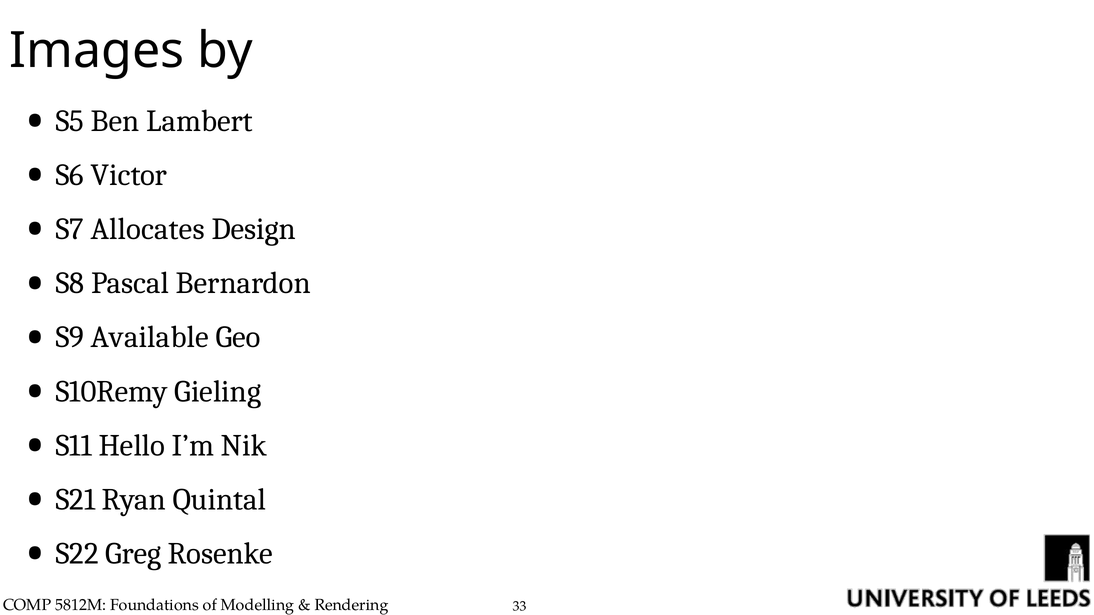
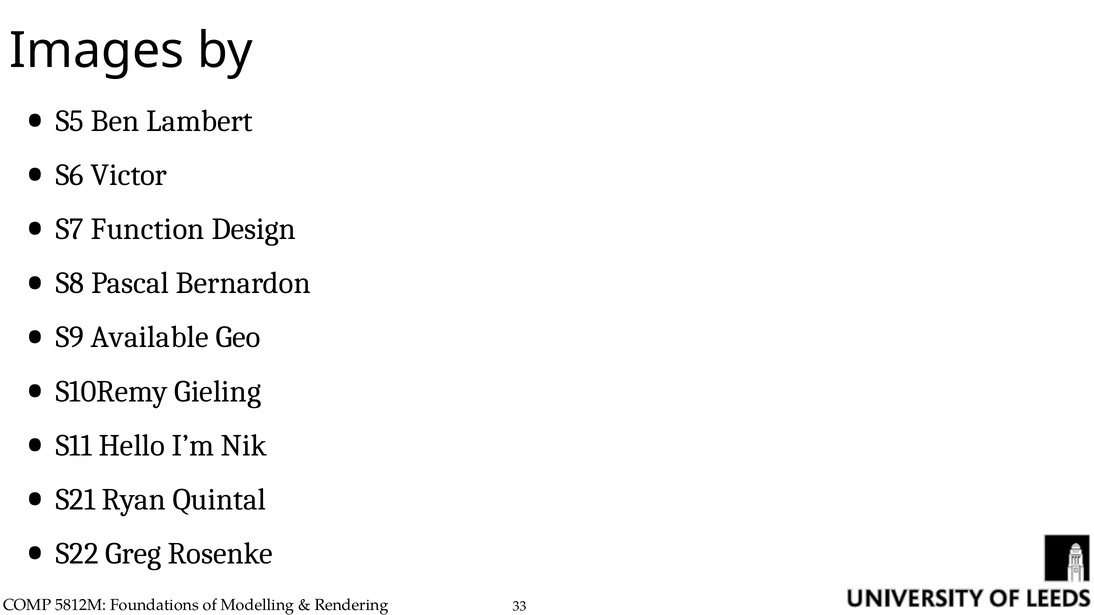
Allocates: Allocates -> Function (148, 229)
